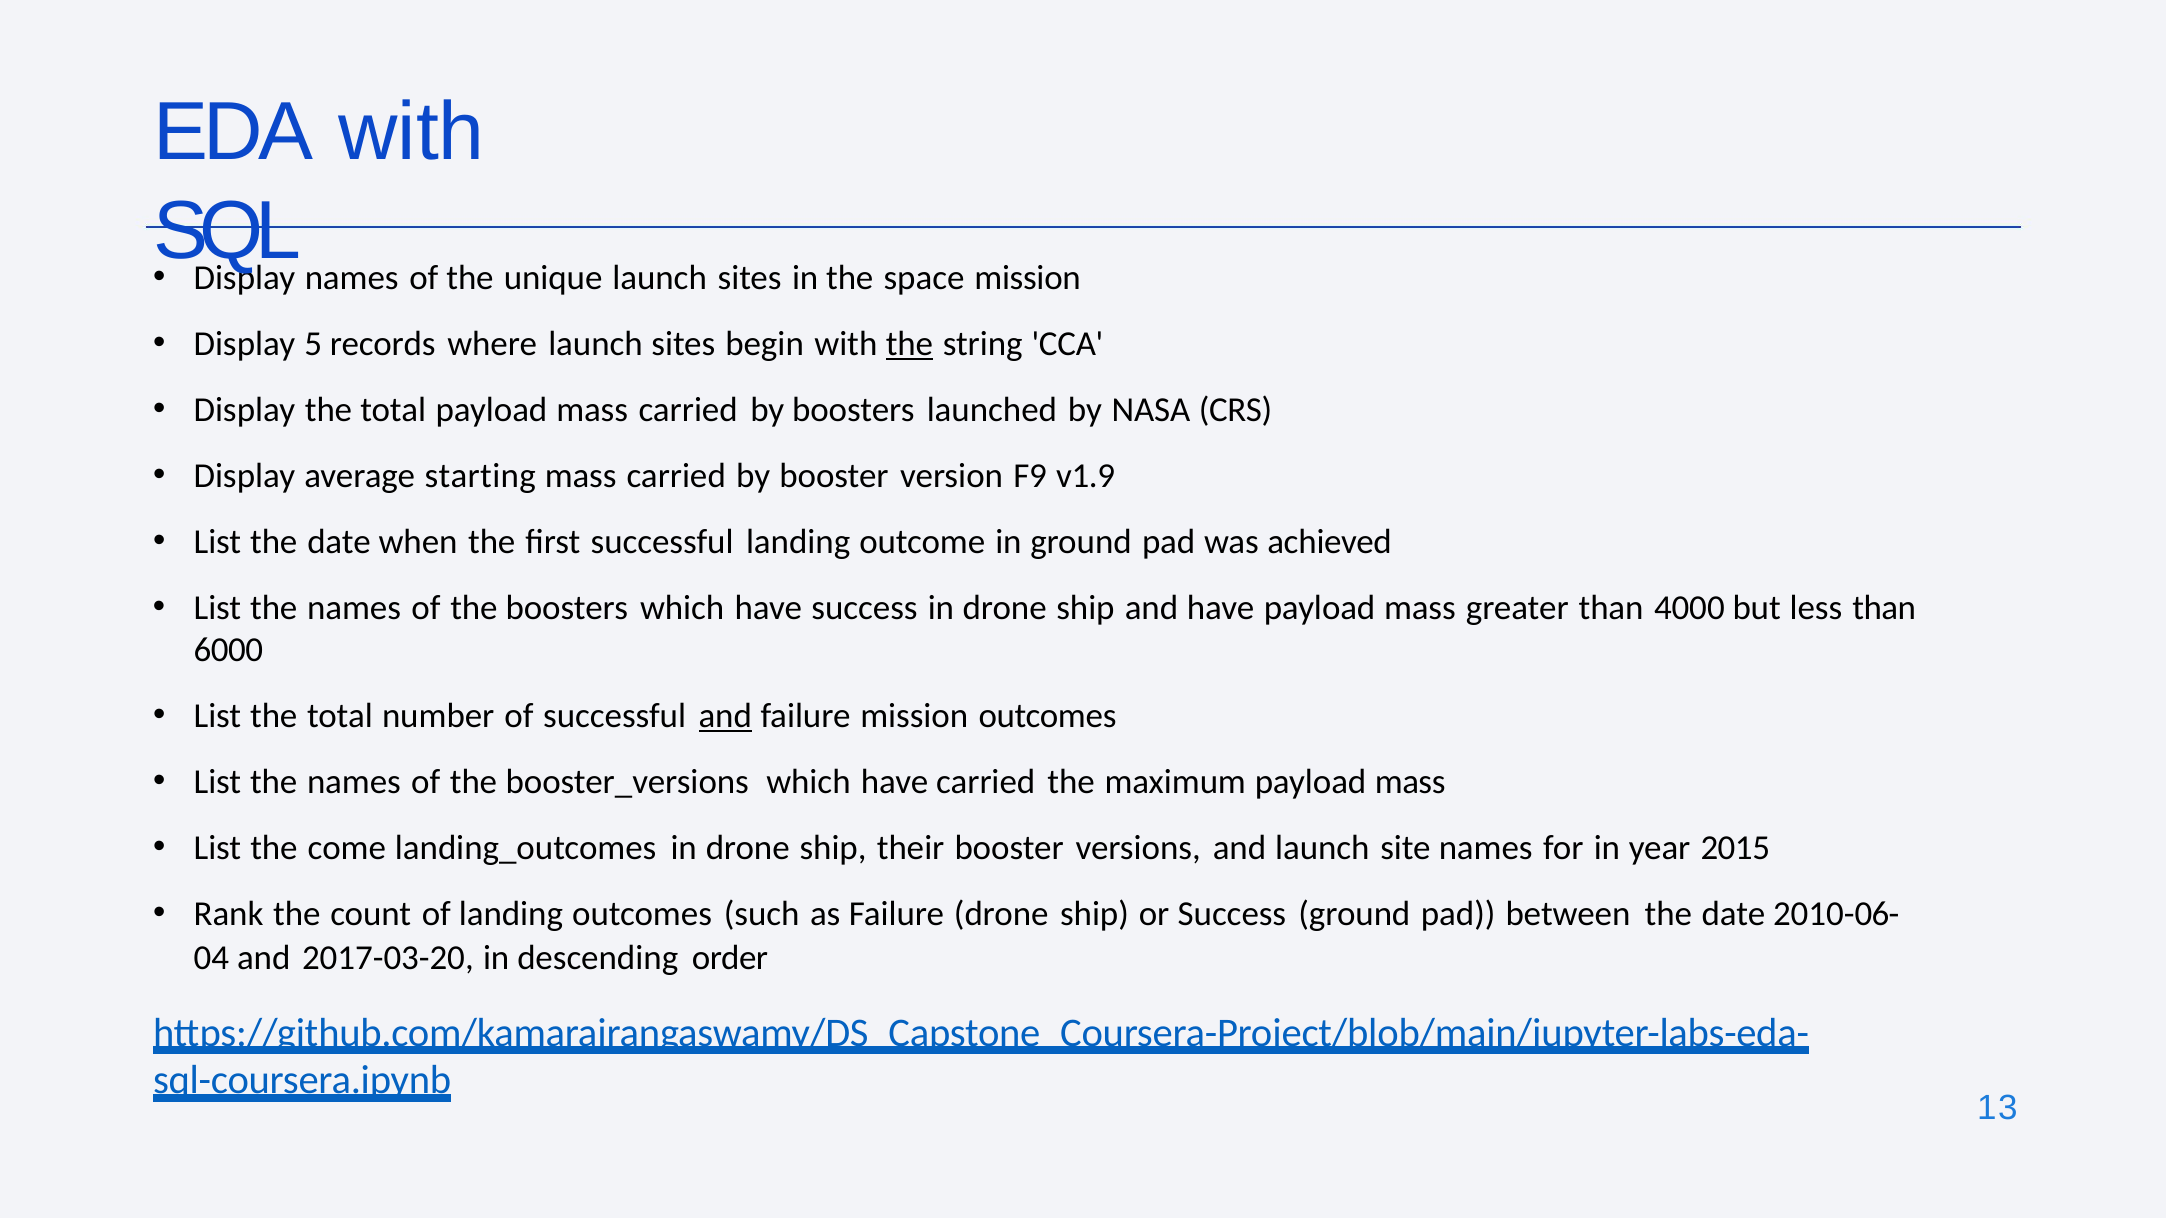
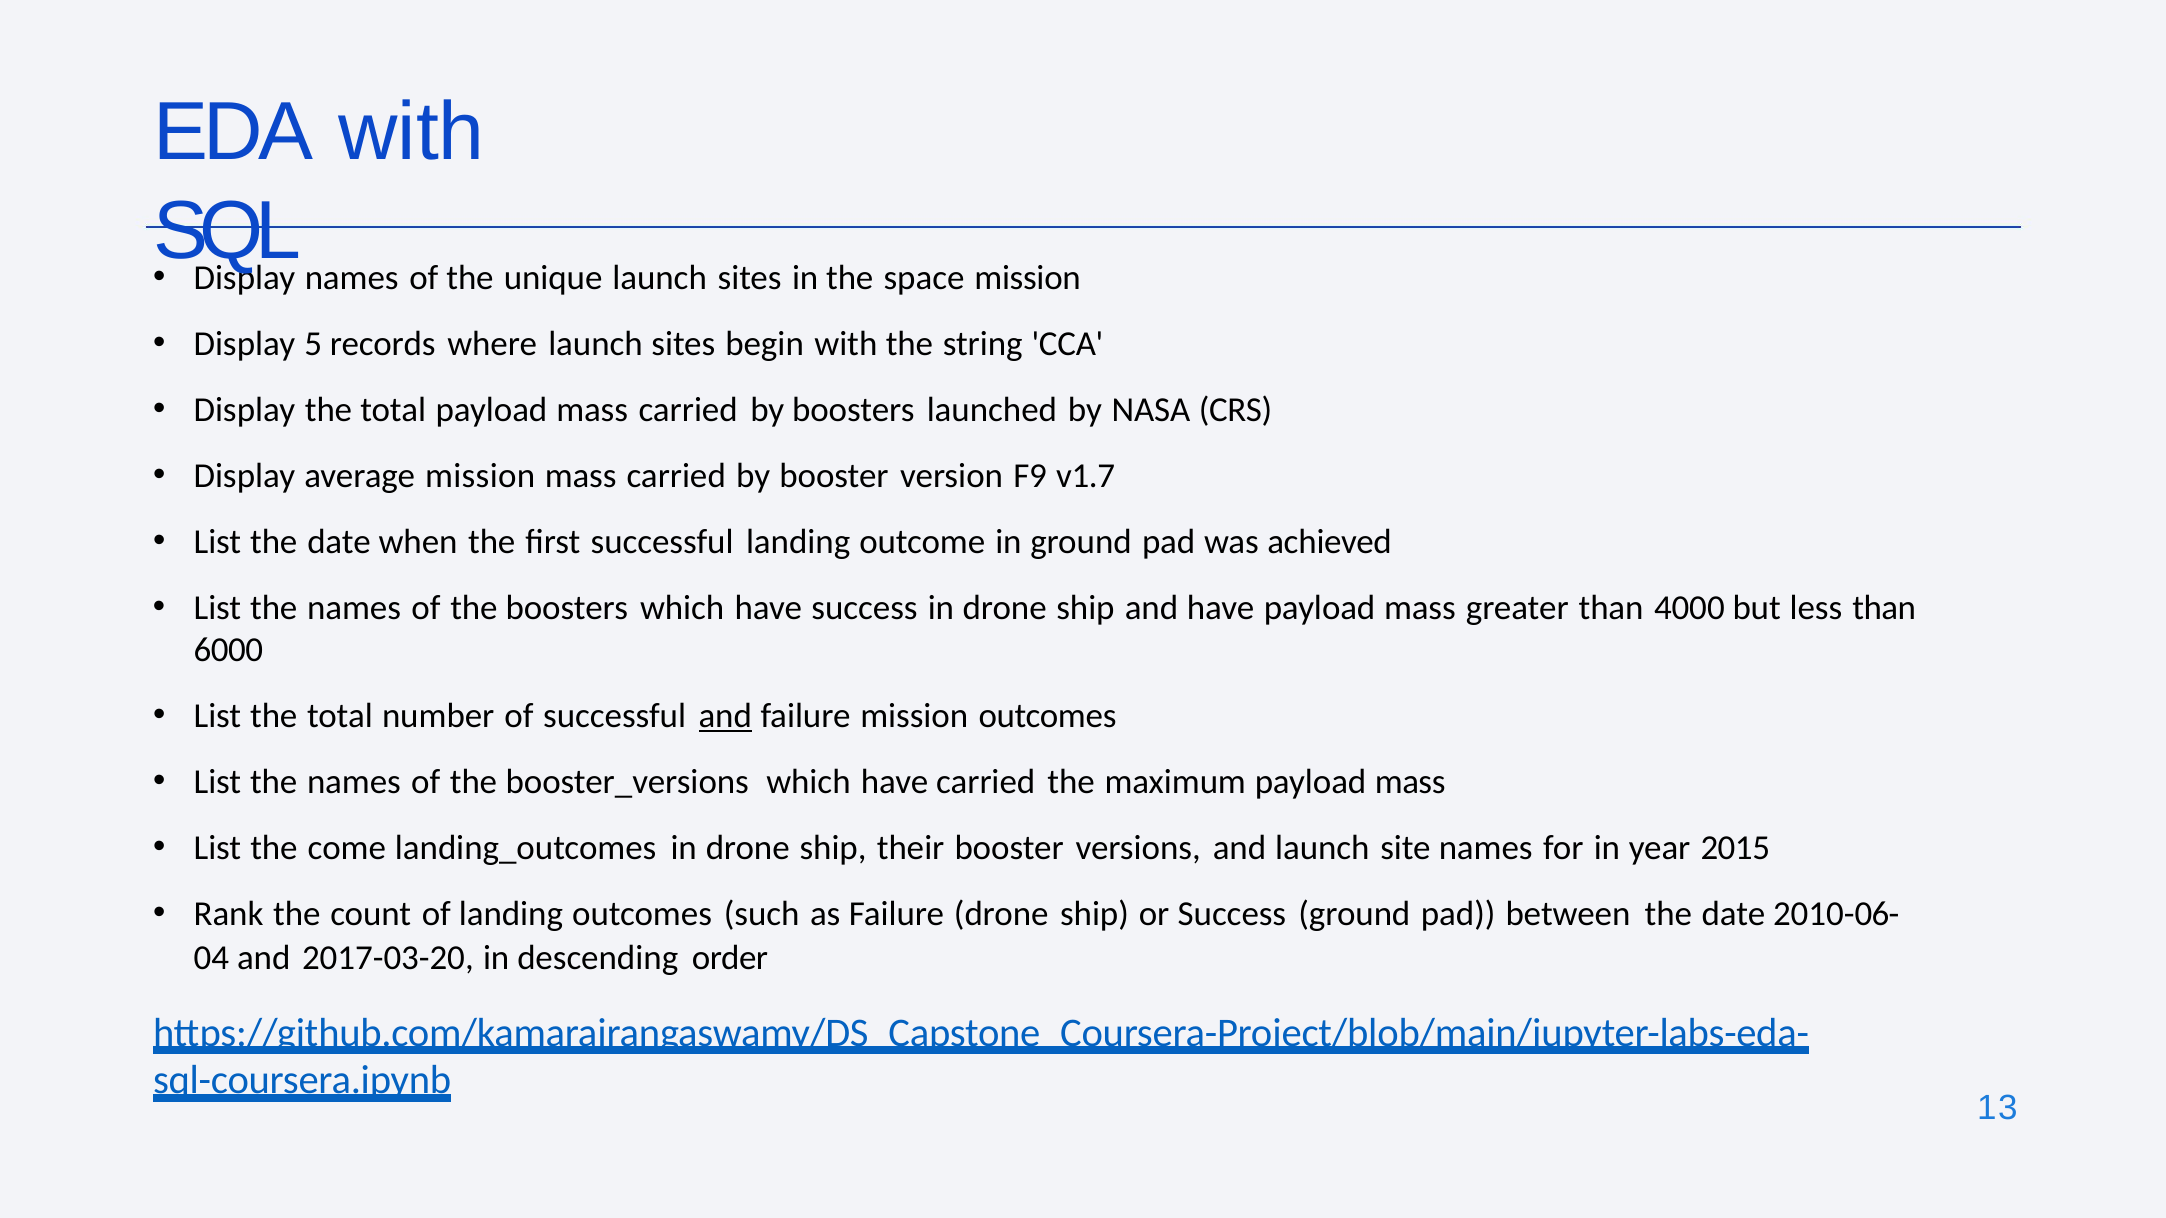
the underline: present -> none (909, 344)
average starting: starting -> mission (480, 476)
v1.9: v1.9 -> v1.7 (1086, 476)
